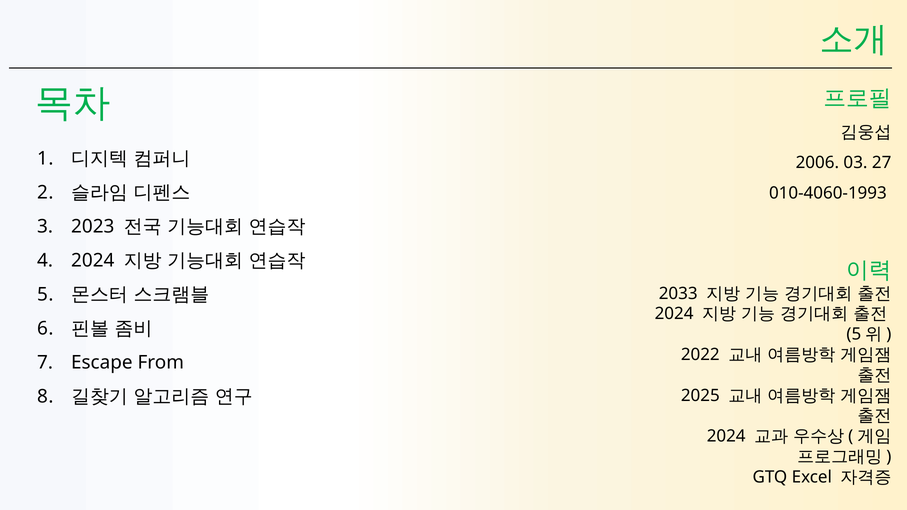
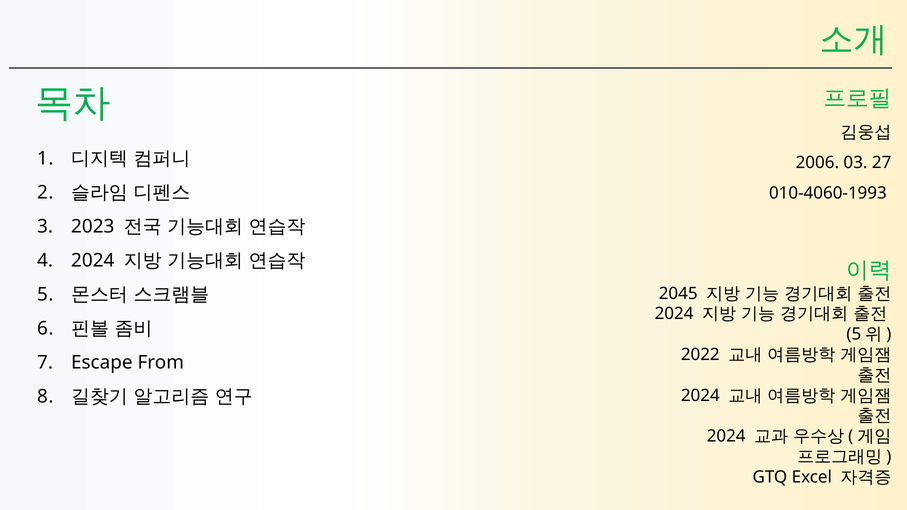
2033: 2033 -> 2045 (678, 294)
2025: 2025 -> 2024 (700, 396)
